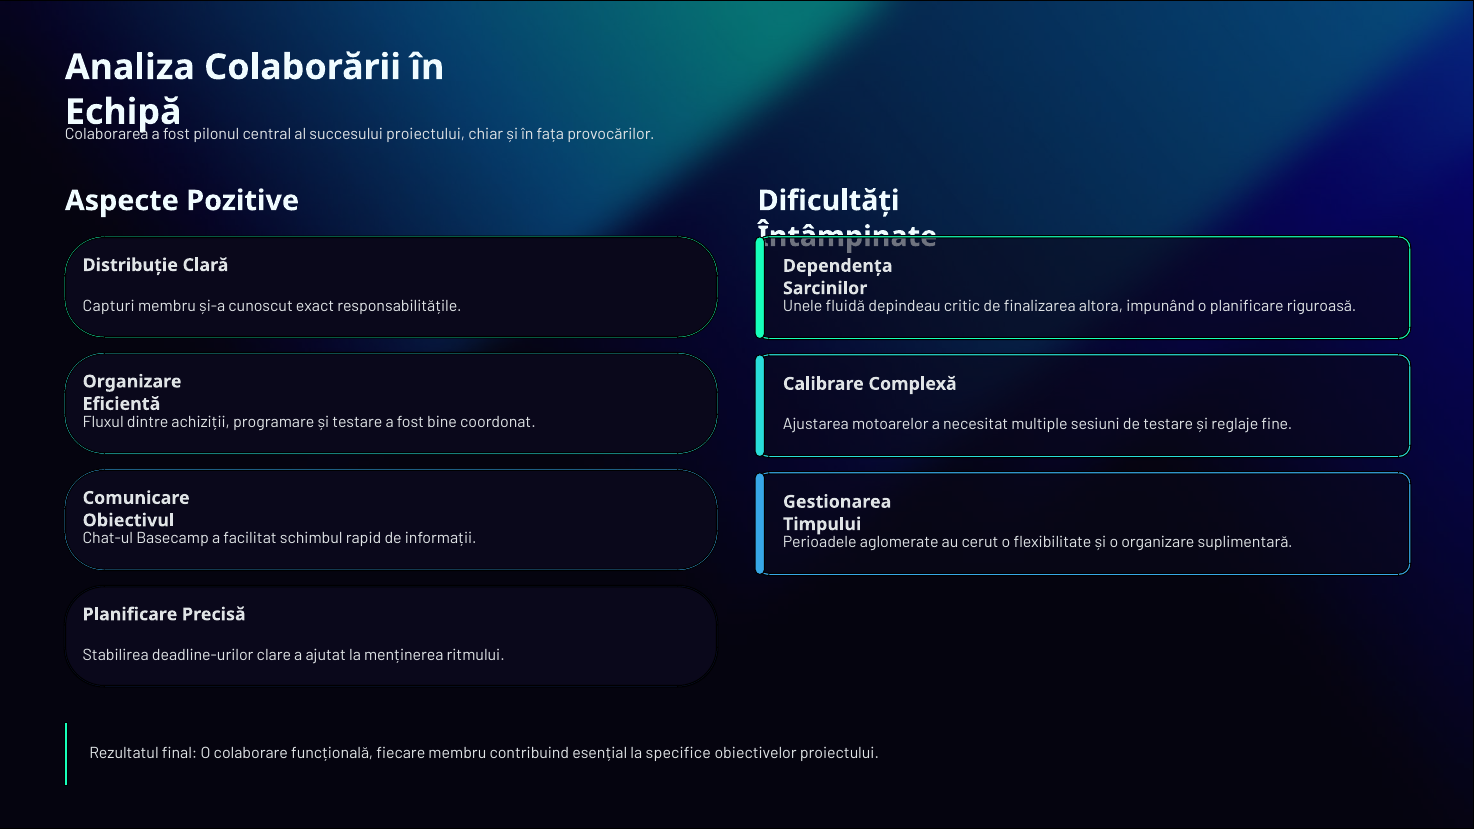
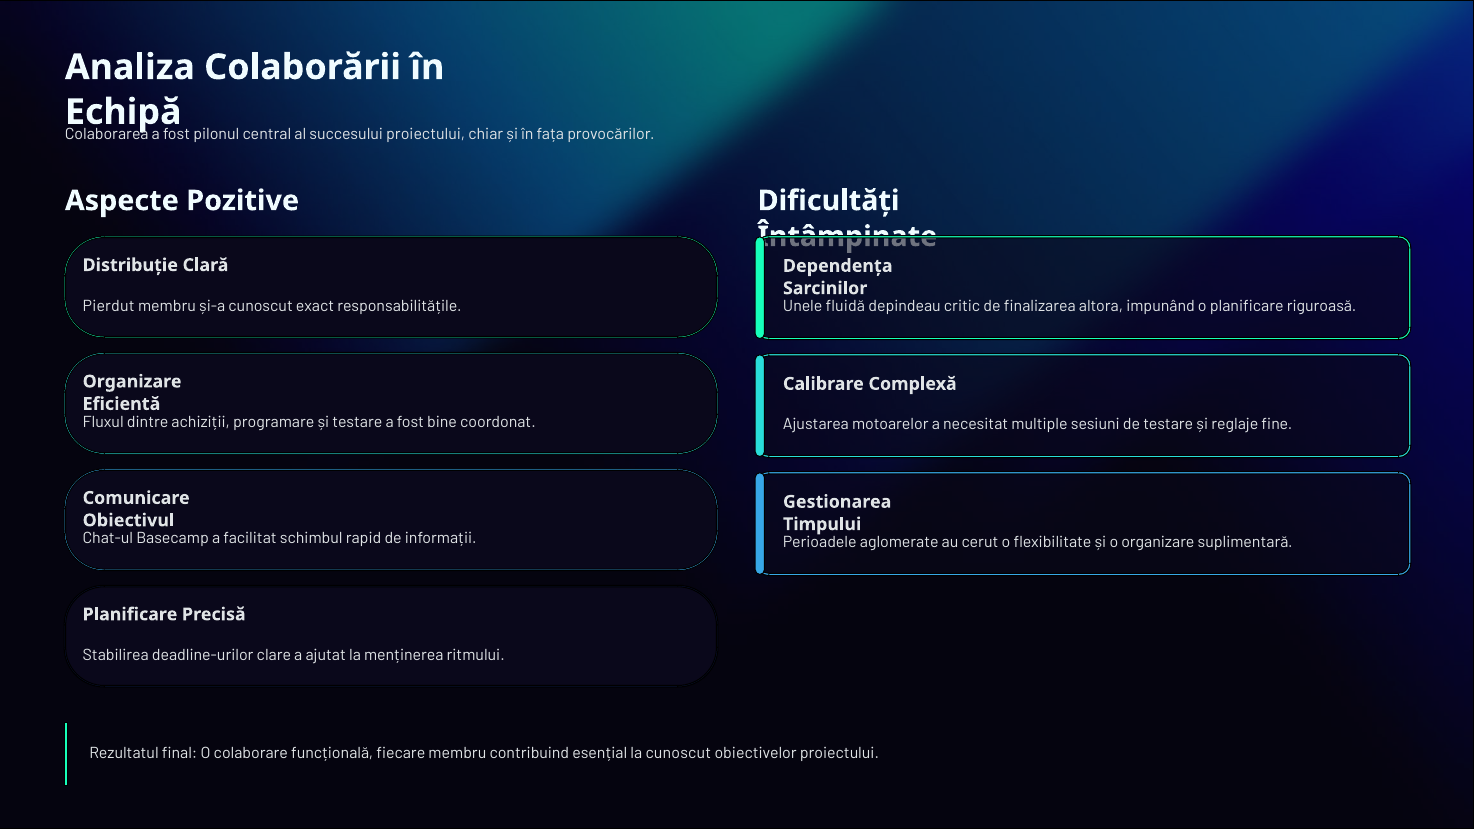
Capturi: Capturi -> Pierdut (109, 306)
la specifice: specifice -> cunoscut (678, 754)
